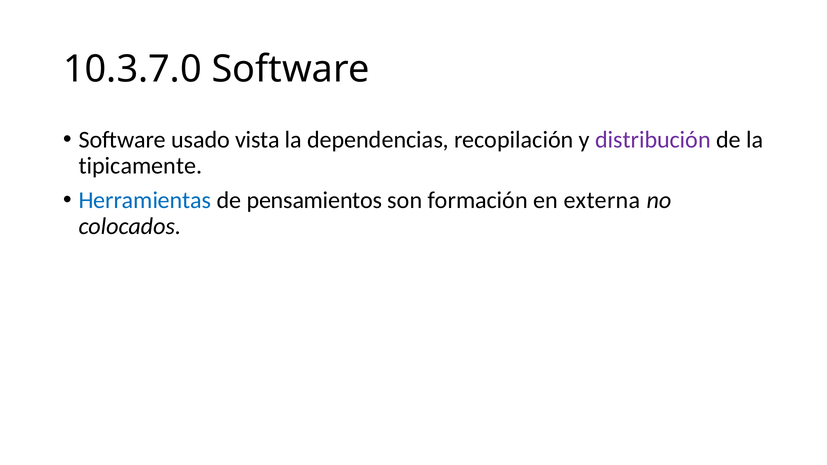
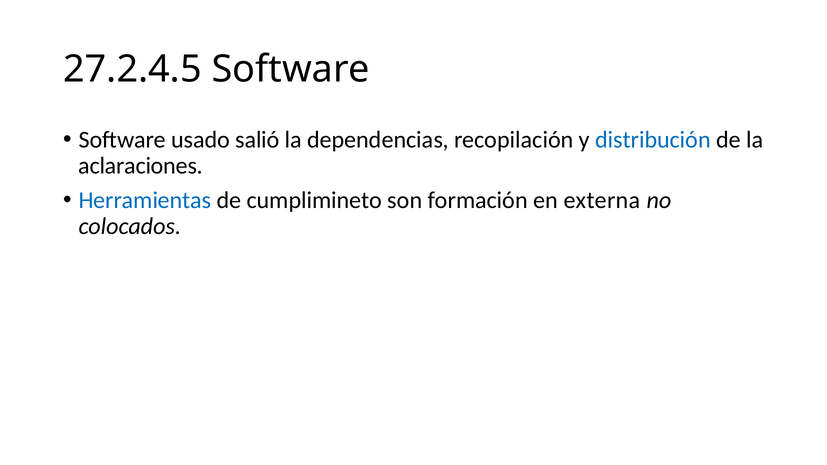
10.3.7.0: 10.3.7.0 -> 27.2.4.5 (132, 69)
vista: vista -> salió (257, 140)
distribución colour: purple -> blue (653, 140)
tipicamente: tipicamente -> aclaraciones (141, 166)
pensamientos: pensamientos -> cumplimineto (314, 201)
